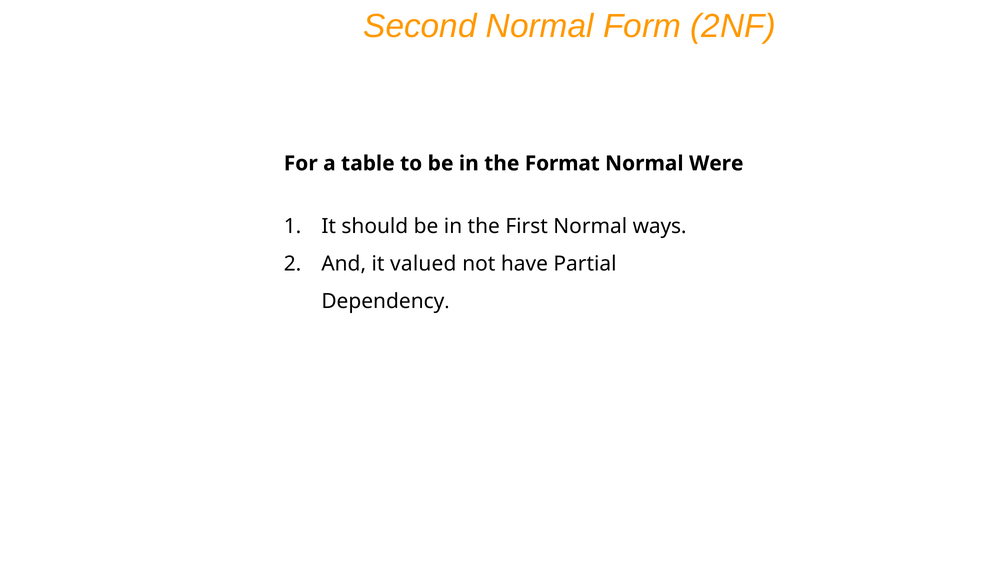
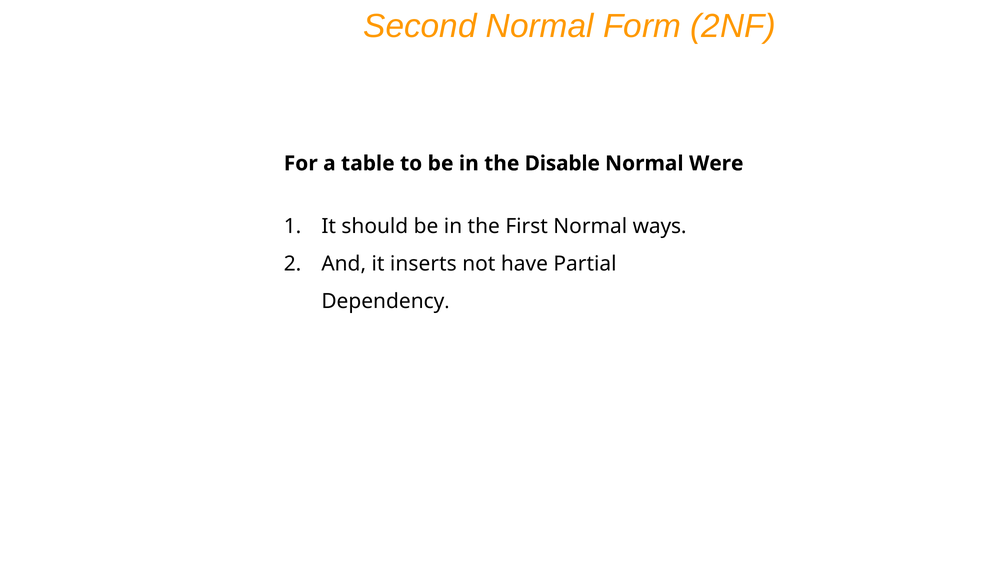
Format: Format -> Disable (562, 164)
valued: valued -> inserts (423, 264)
